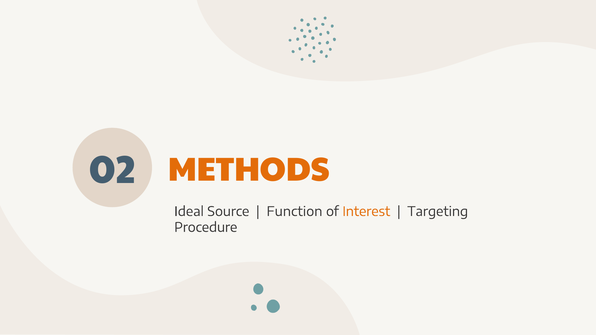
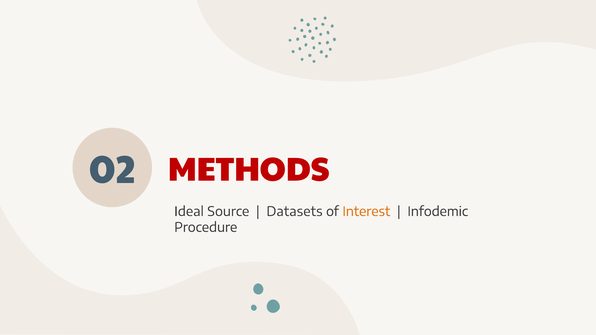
METHODS colour: orange -> red (249, 170)
Function: Function -> Datasets (294, 212)
Targeting: Targeting -> Infodemic (438, 212)
